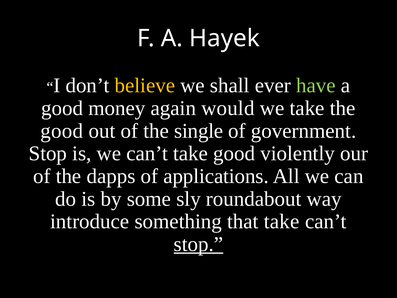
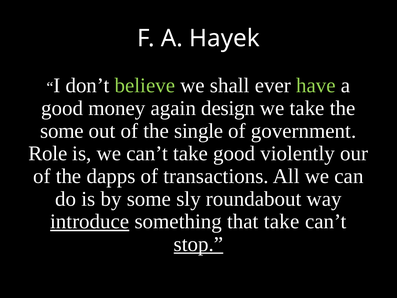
believe colour: yellow -> light green (145, 86)
would: would -> design (228, 108)
good: good -> some (62, 131)
Stop: Stop -> Role (48, 153)
applications: applications -> transactions (216, 176)
introduce underline: none -> present (90, 221)
